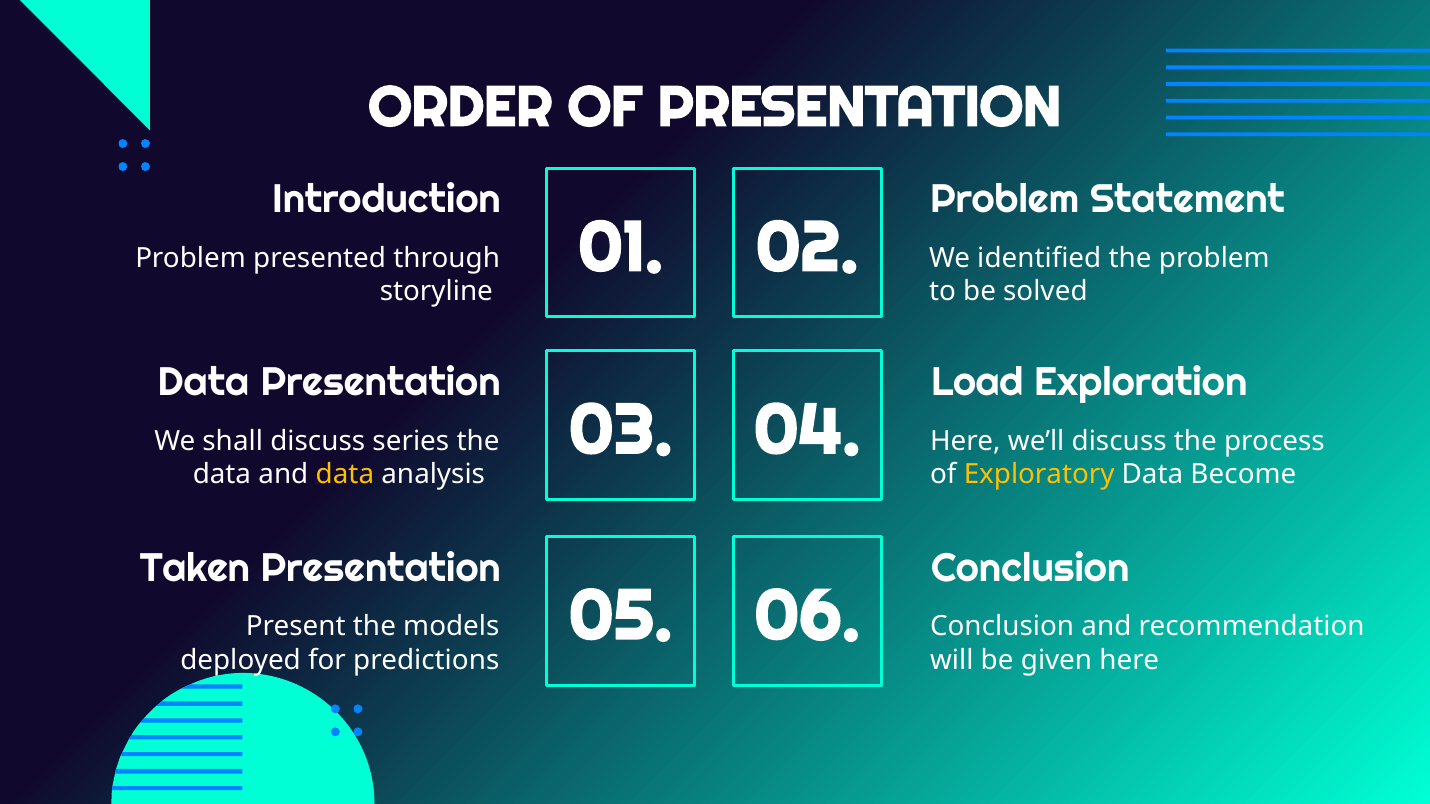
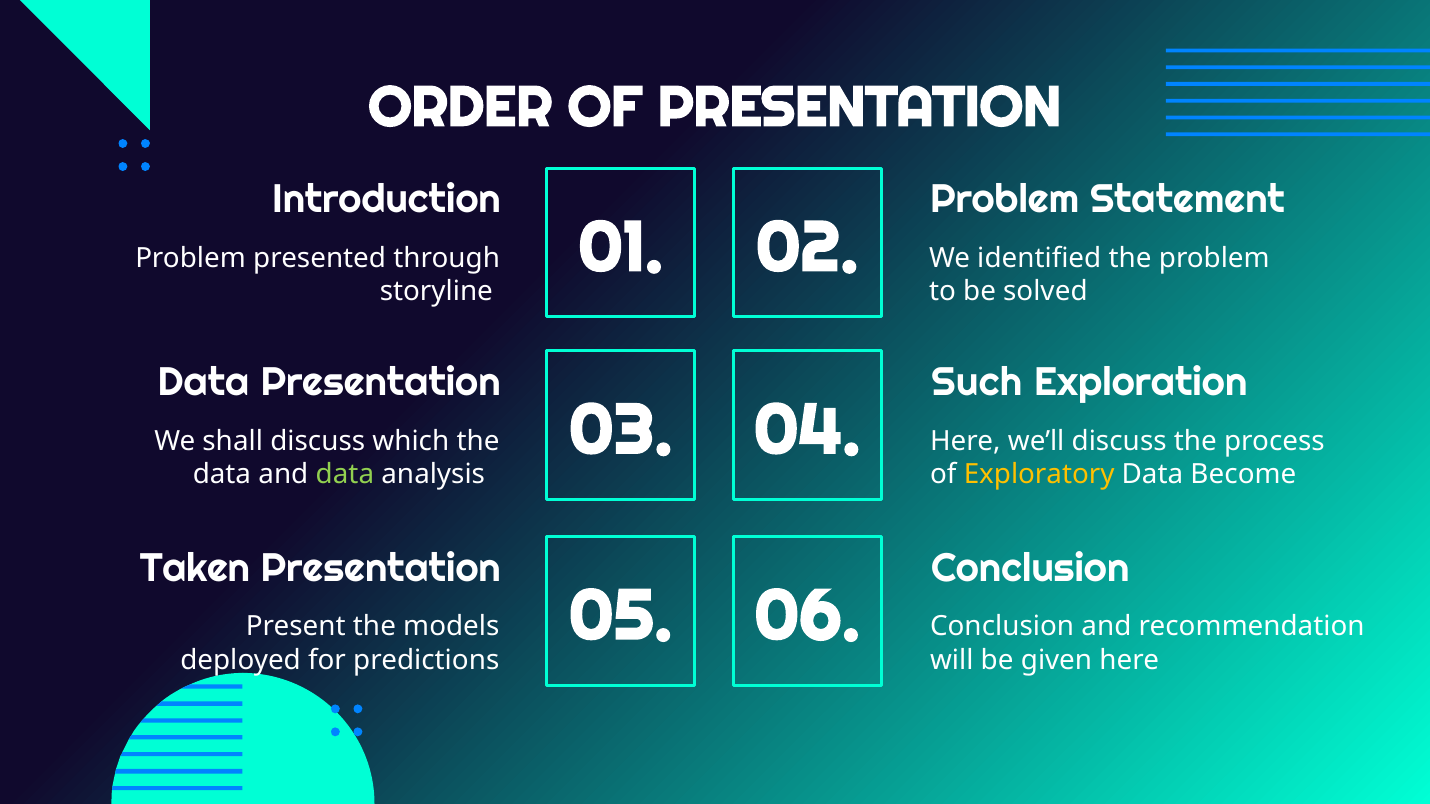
Load: Load -> Such (977, 382)
series: series -> which (411, 441)
data colour: yellow -> light green (345, 474)
